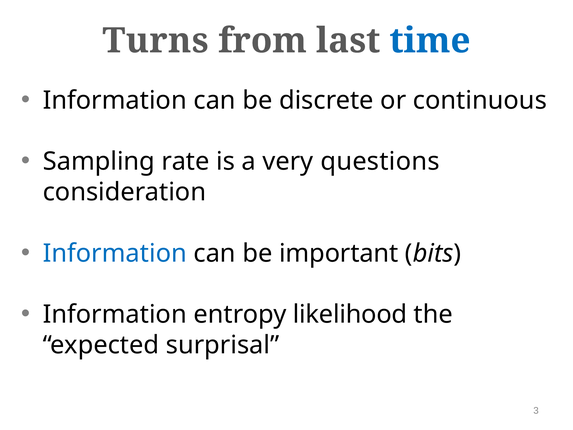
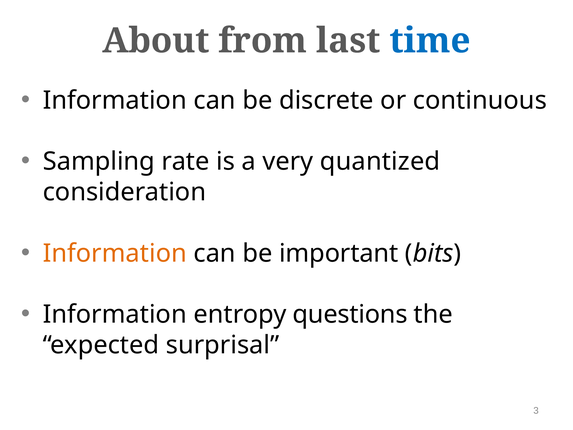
Turns: Turns -> About (156, 41)
questions: questions -> quantized (380, 161)
Information colour: blue -> orange (115, 253)
likelihood: likelihood -> questions (350, 314)
